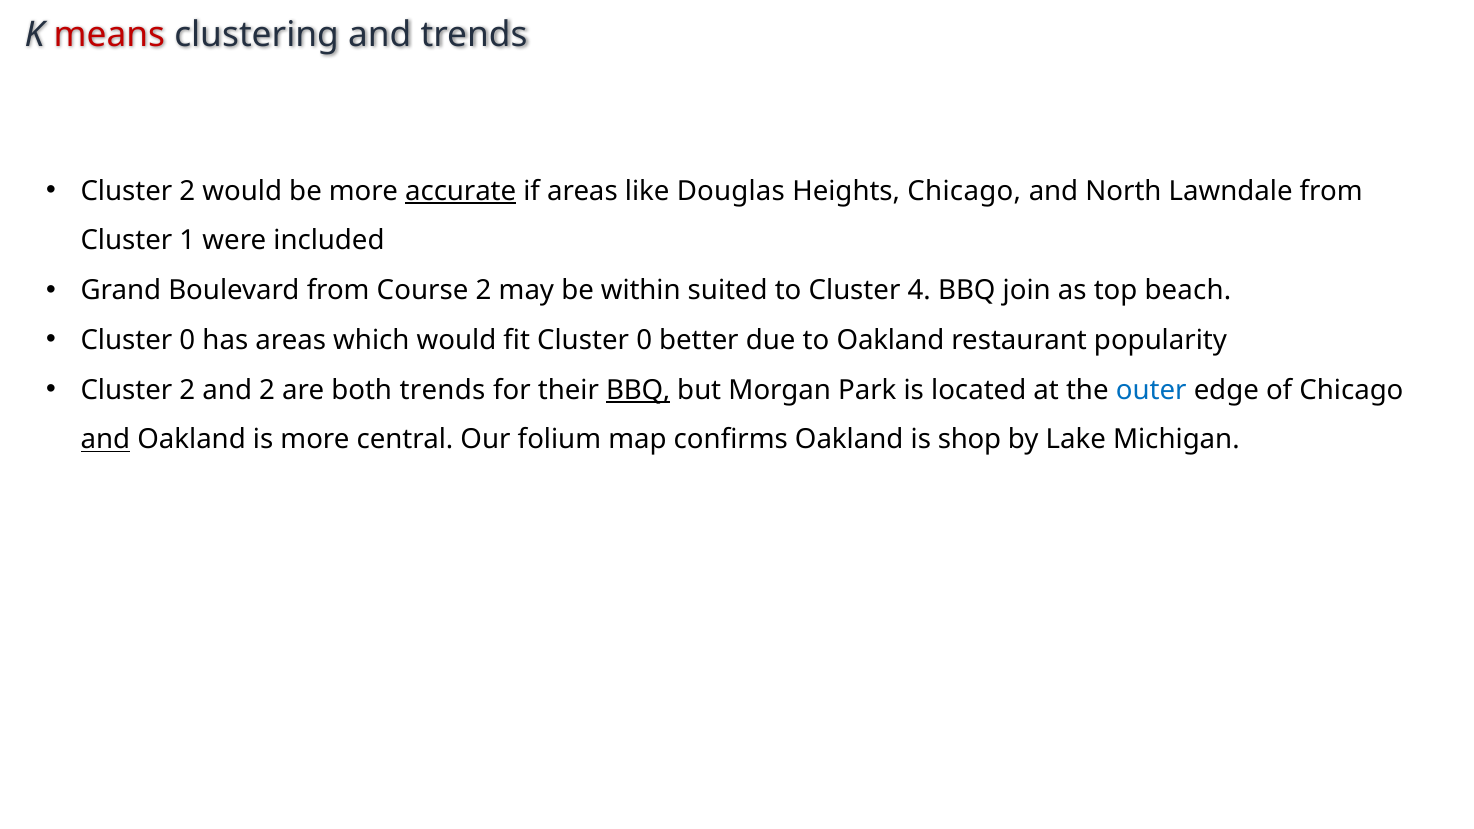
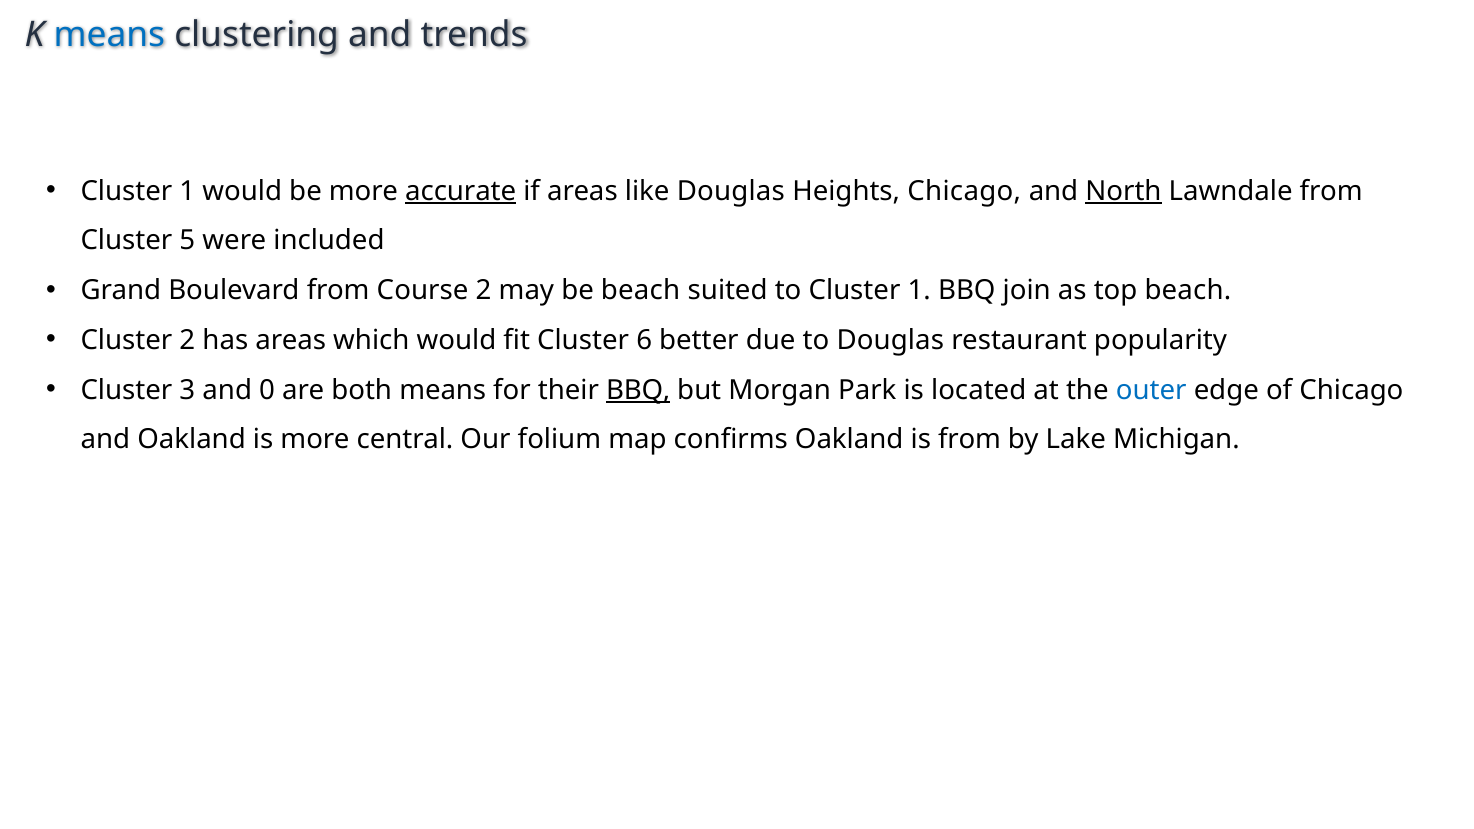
means colour: red -> blue (109, 35)
2: 2 -> 1 (187, 191)
North underline: none -> present (1124, 191)
1: 1 -> 5 (187, 241)
be within: within -> beach (641, 290)
to Cluster 4: 4 -> 1 (919, 290)
0: 0 -> 2 (187, 340)
fit Cluster 0: 0 -> 6 (644, 340)
to Oakland: Oakland -> Douglas (890, 340)
2: 2 -> 3 (187, 390)
and 2: 2 -> 0 (267, 390)
both trends: trends -> means (443, 390)
and underline: present -> none (105, 440)
is shop: shop -> from (970, 440)
